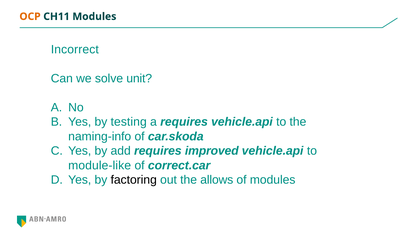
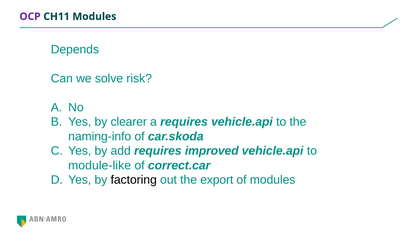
OCP colour: orange -> purple (30, 17)
Incorrect: Incorrect -> Depends (75, 49)
unit: unit -> risk (139, 78)
testing: testing -> clearer (129, 122)
allows: allows -> export (217, 180)
